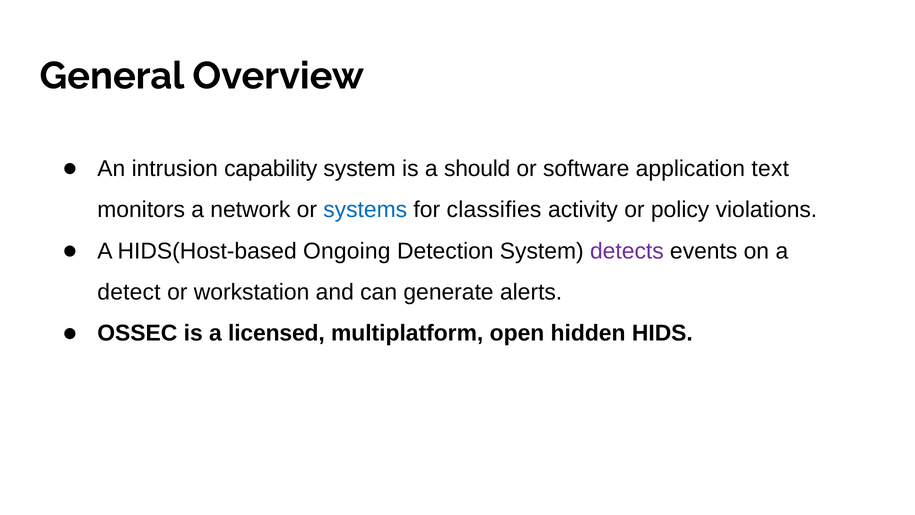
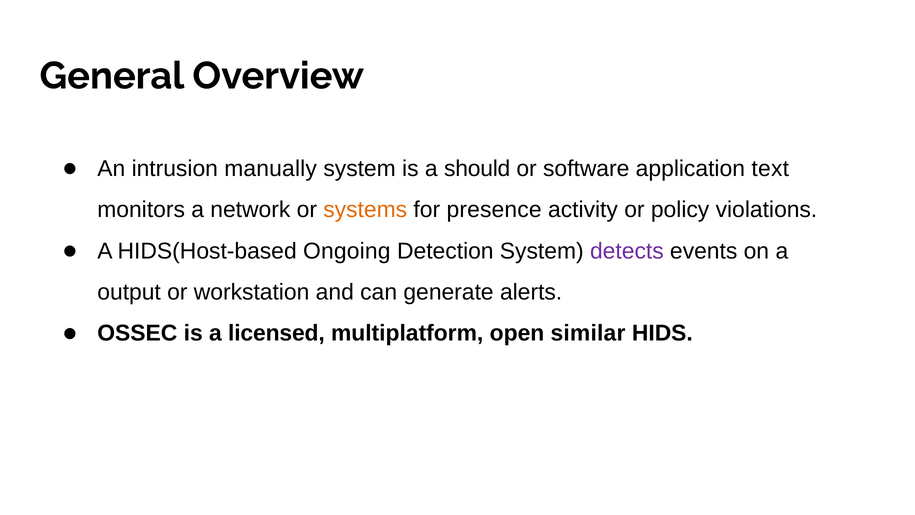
capability: capability -> manually (271, 168)
systems colour: blue -> orange (365, 210)
classifies: classifies -> presence (494, 210)
detect: detect -> output (129, 292)
hidden: hidden -> similar (588, 333)
